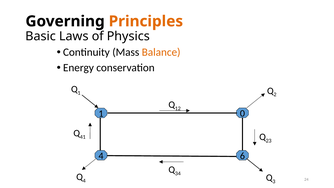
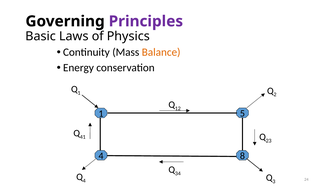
Principles colour: orange -> purple (146, 21)
0: 0 -> 5 (242, 113)
6: 6 -> 8 (242, 156)
